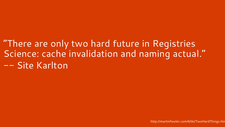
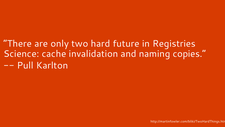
actual: actual -> copies (189, 54)
Site: Site -> Pull (25, 65)
